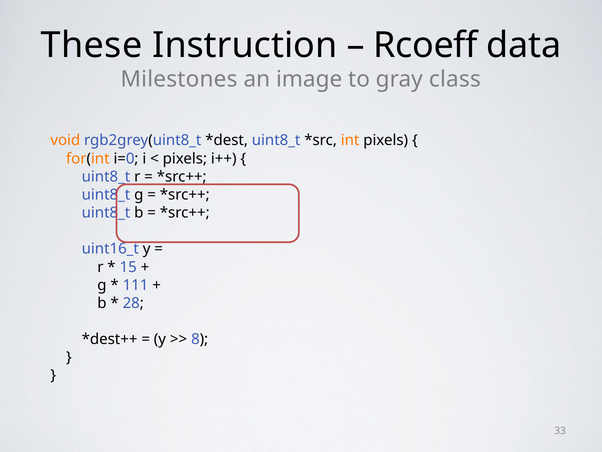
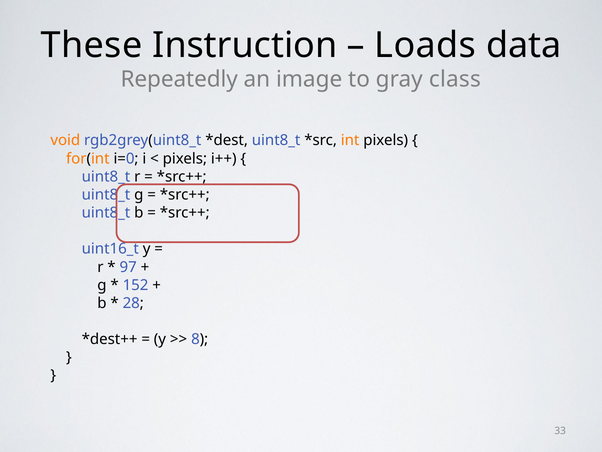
Rcoeff: Rcoeff -> Loads (425, 45)
Milestones: Milestones -> Repeatedly (179, 79)
15: 15 -> 97 (128, 267)
111: 111 -> 152 (136, 285)
